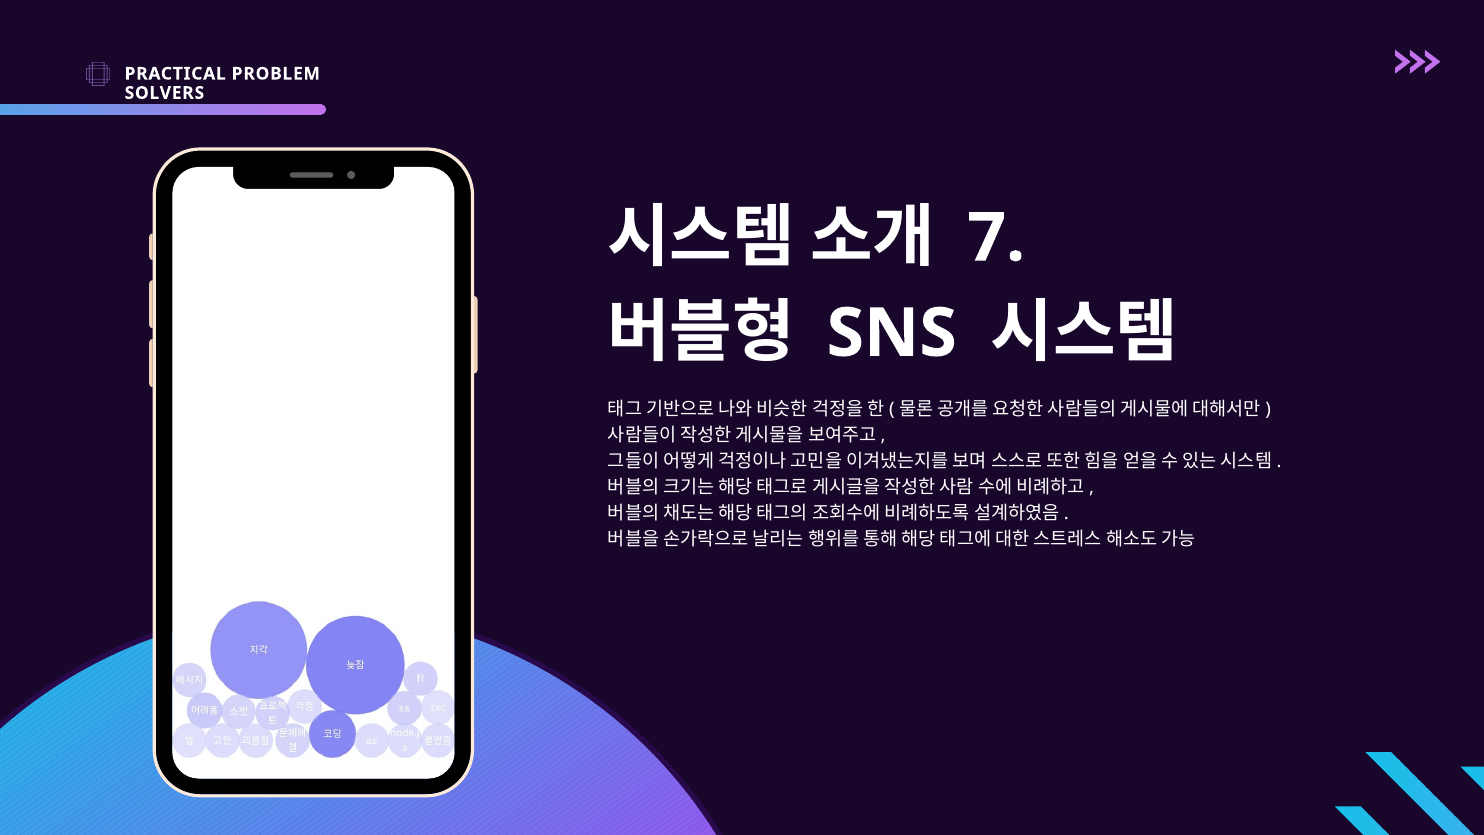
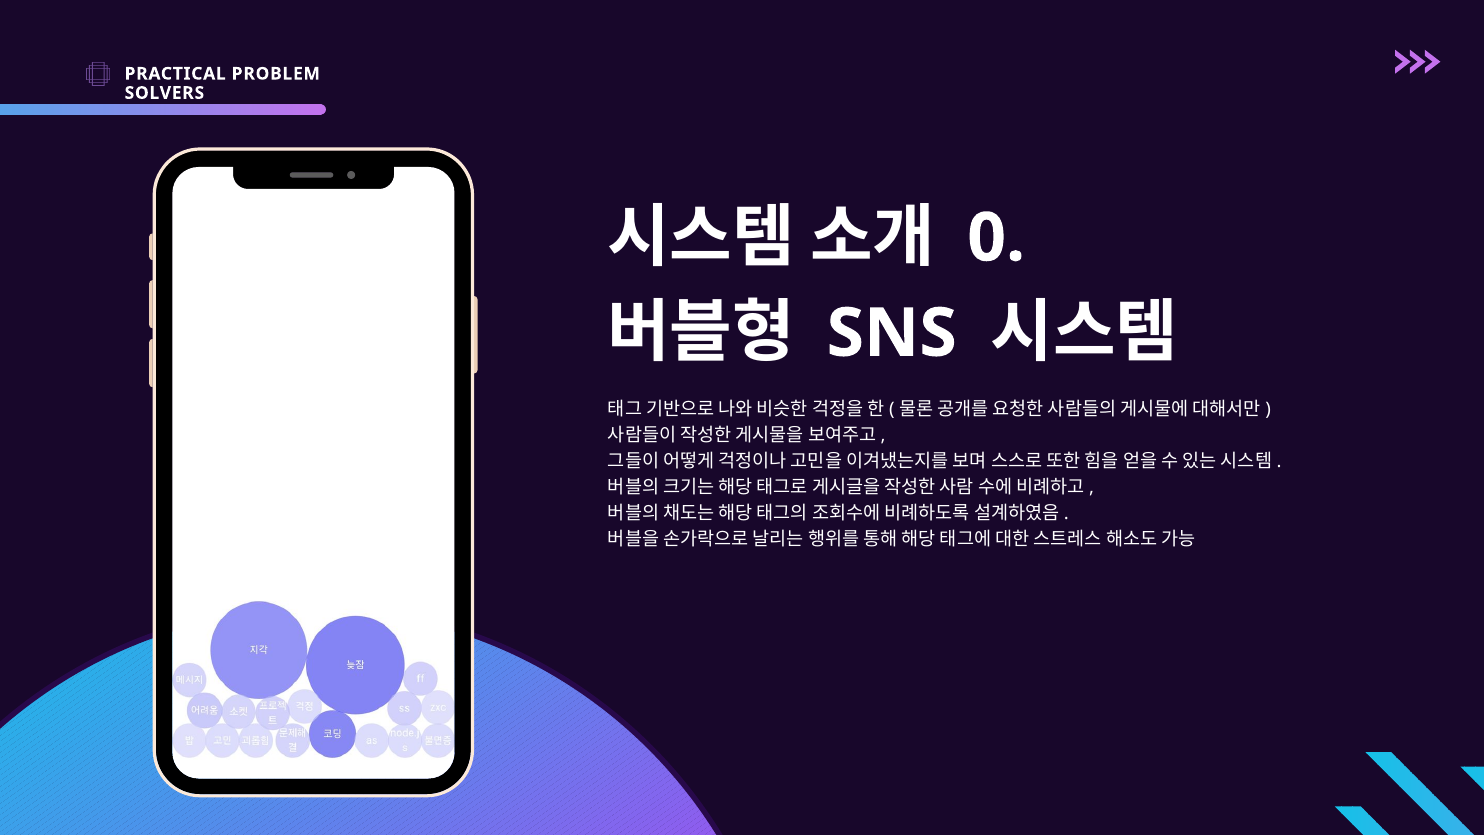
7: 7 -> 0 (996, 238)
